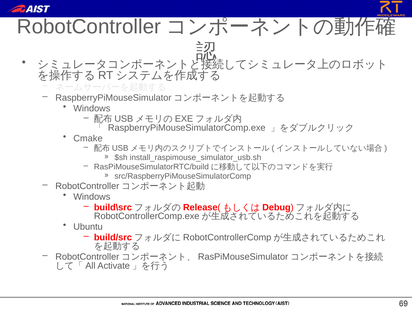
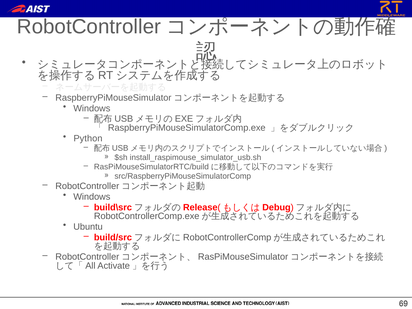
Cmake: Cmake -> Python (88, 138)
